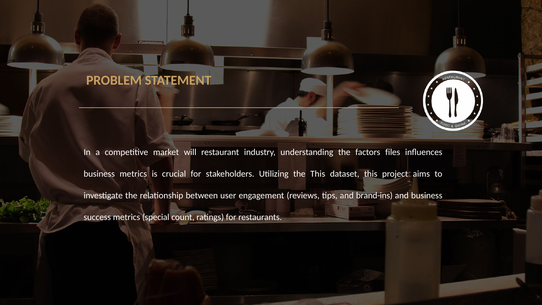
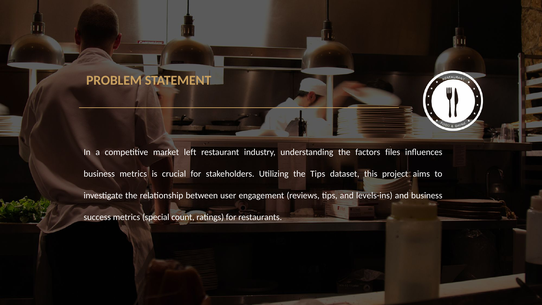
will: will -> left (190, 152)
the This: This -> Tips (318, 174)
brand-ins: brand-ins -> levels-ins (374, 195)
